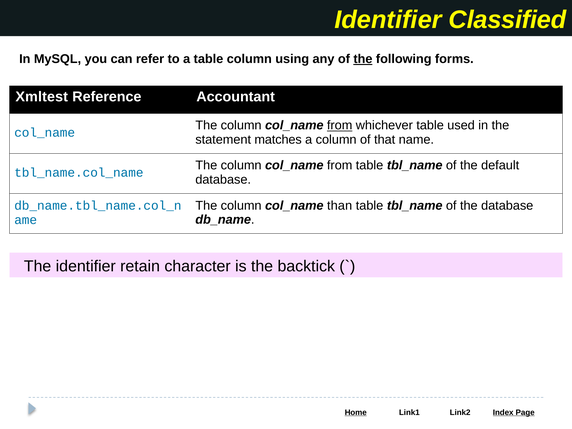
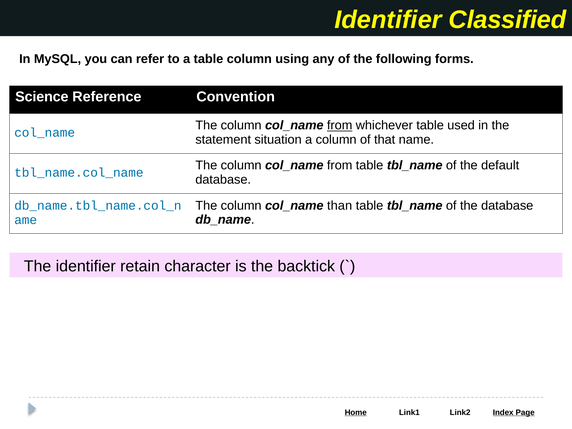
the underline: present -> none (363, 59)
Xmltest: Xmltest -> Science (42, 97)
Accountant: Accountant -> Convention (236, 97)
matches: matches -> situation (278, 140)
